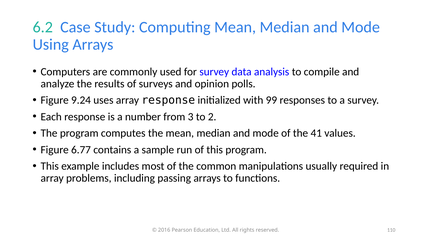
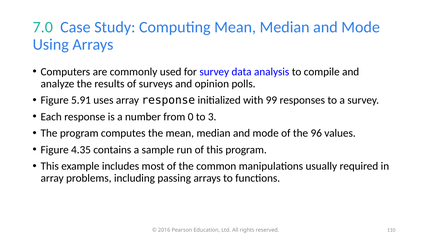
6.2: 6.2 -> 7.0 (43, 27)
9.24: 9.24 -> 5.91 (81, 100)
3: 3 -> 0 (191, 117)
2: 2 -> 3 (212, 117)
41: 41 -> 96 (316, 133)
6.77: 6.77 -> 4.35 (81, 150)
